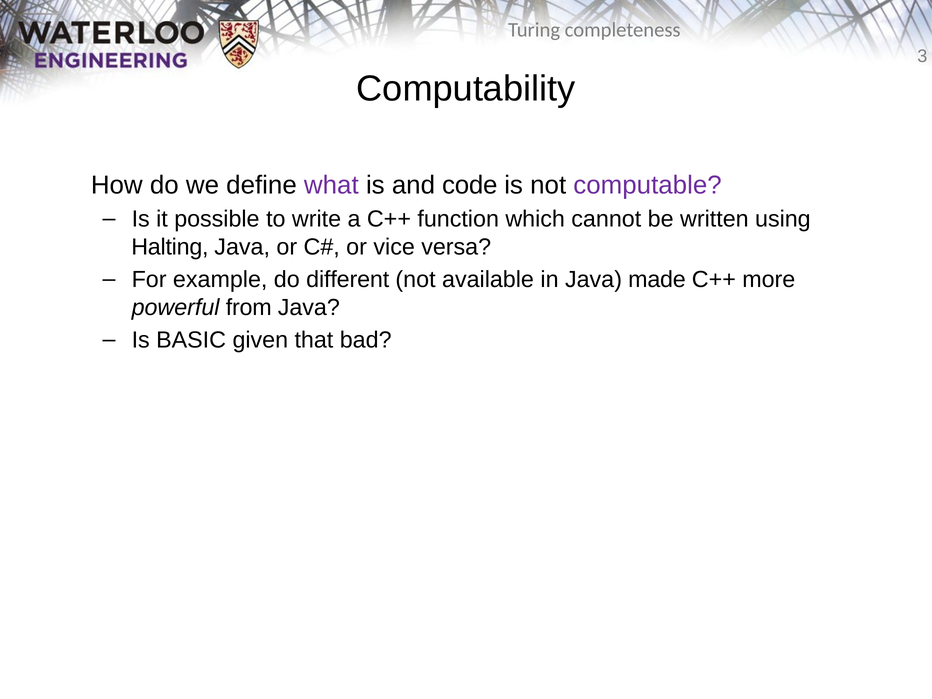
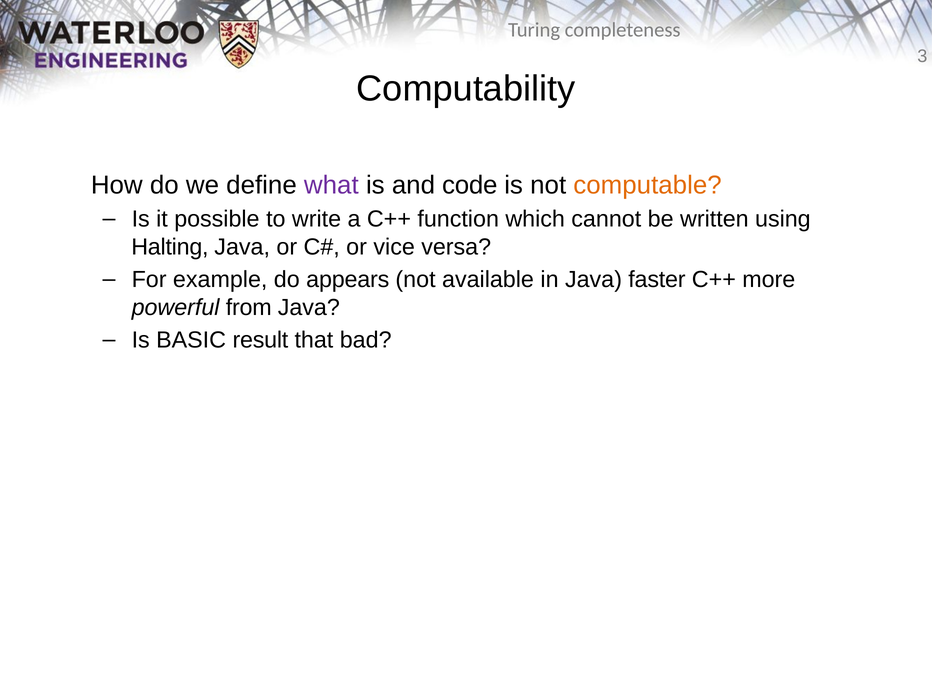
computable colour: purple -> orange (648, 185)
different: different -> appears (348, 280)
made: made -> faster (657, 280)
given: given -> result (260, 340)
